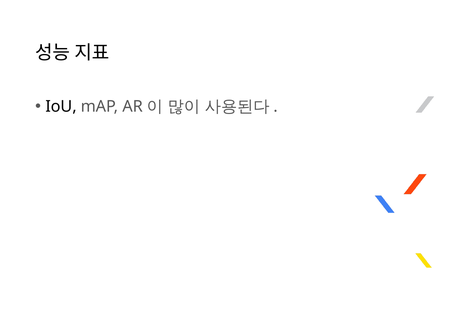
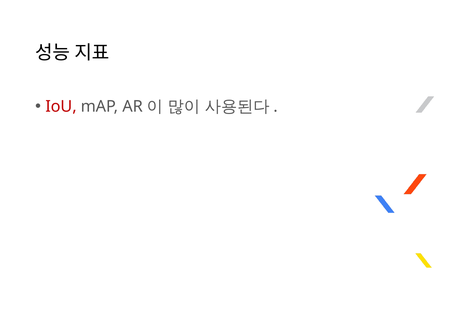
IoU colour: black -> red (61, 106)
